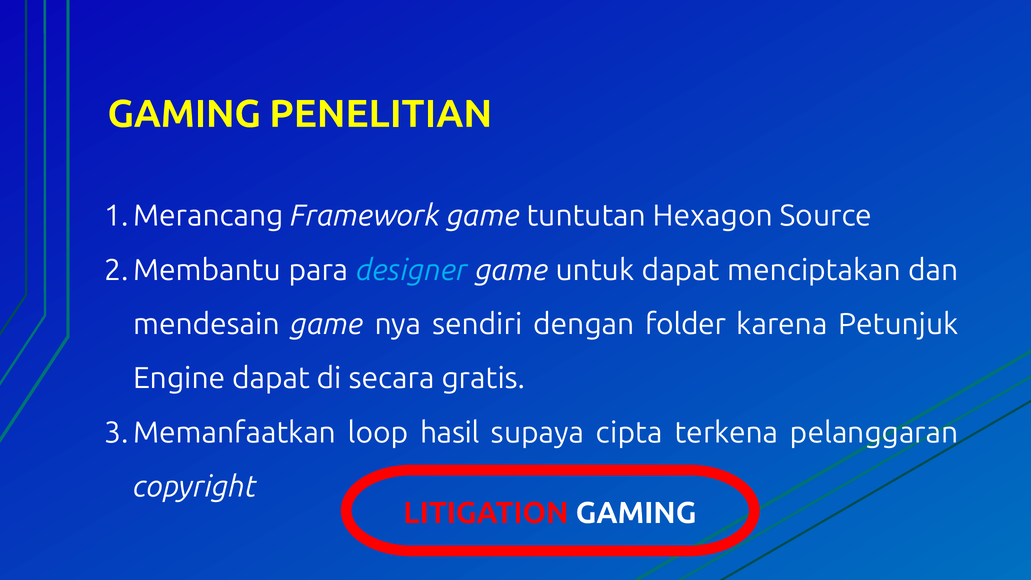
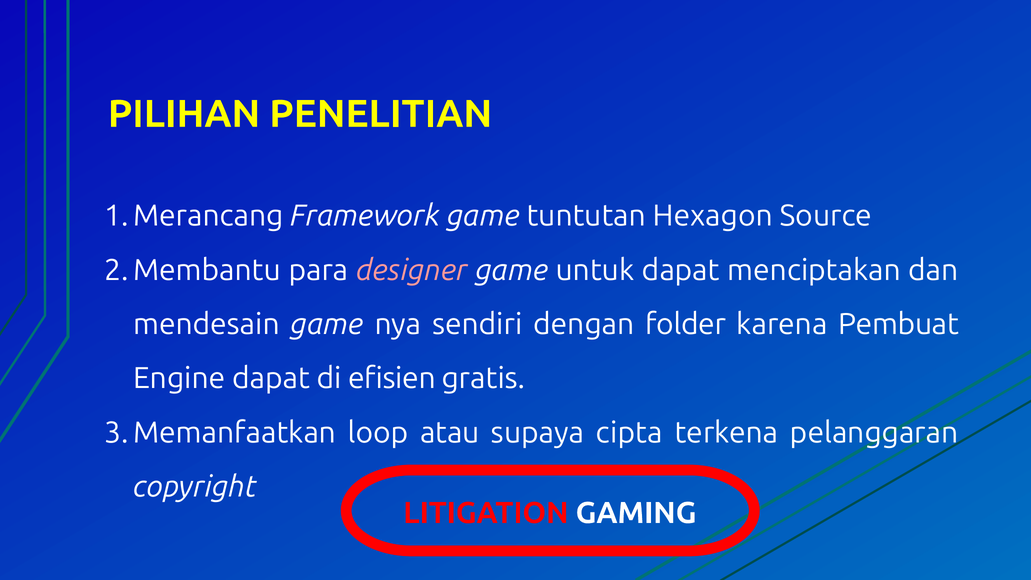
GAMING: GAMING -> PILIHAN (184, 114)
designer colour: light blue -> pink (412, 270)
Petunjuk: Petunjuk -> Pembuat (898, 324)
secara: secara -> efisien (392, 378)
hasil: hasil -> atau (450, 433)
